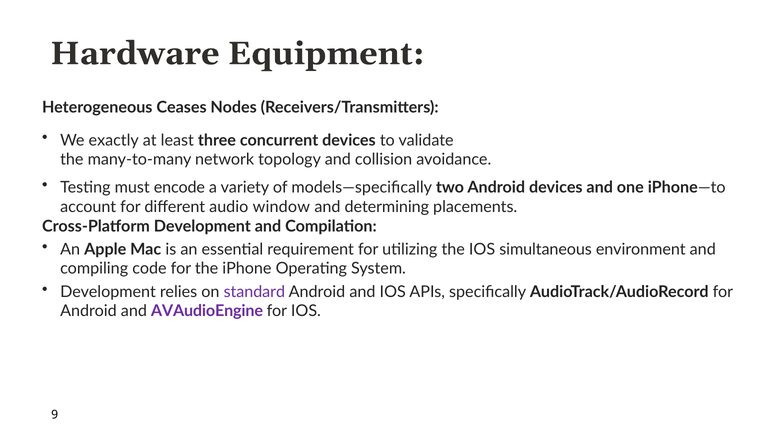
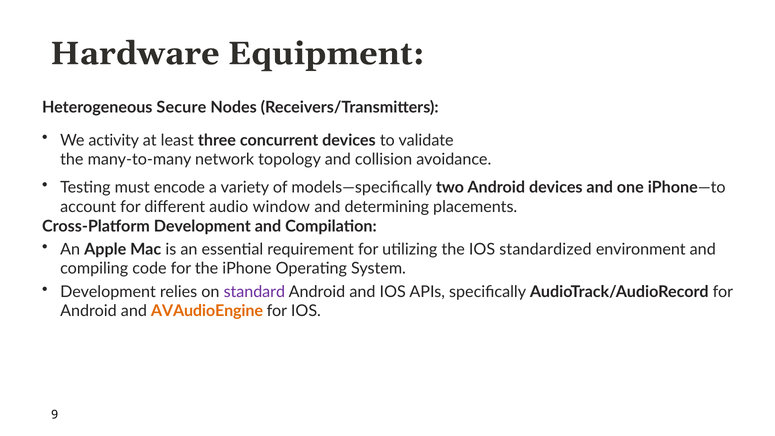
Ceases: Ceases -> Secure (181, 108)
exactly: exactly -> activity (114, 140)
simultaneous: simultaneous -> standardized (545, 249)
AVAudioEngine colour: purple -> orange (207, 311)
